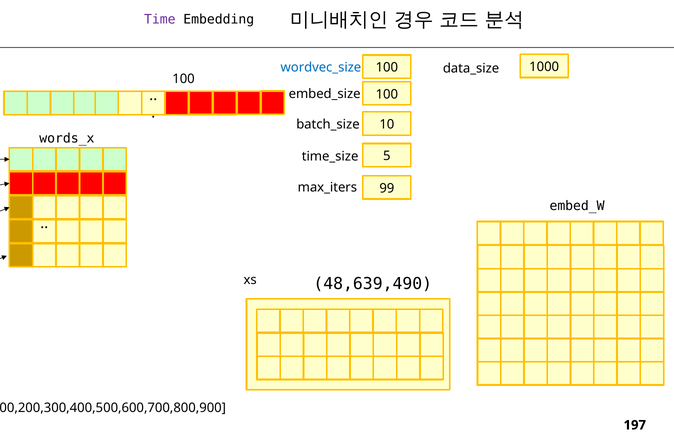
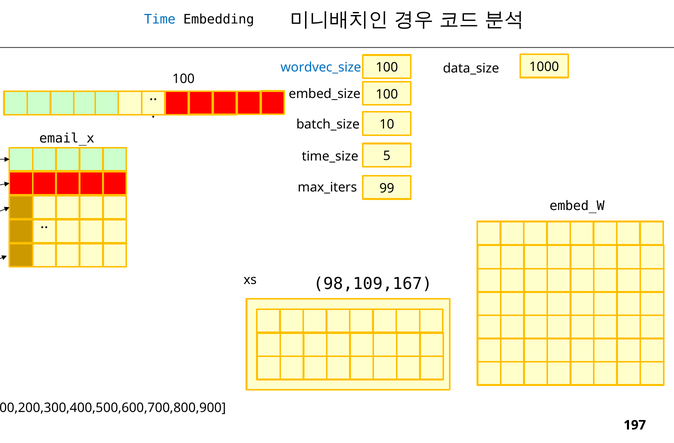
Time colour: purple -> blue (160, 19)
words_x: words_x -> email_x (67, 139)
48,639,490: 48,639,490 -> 98,109,167 (373, 284)
